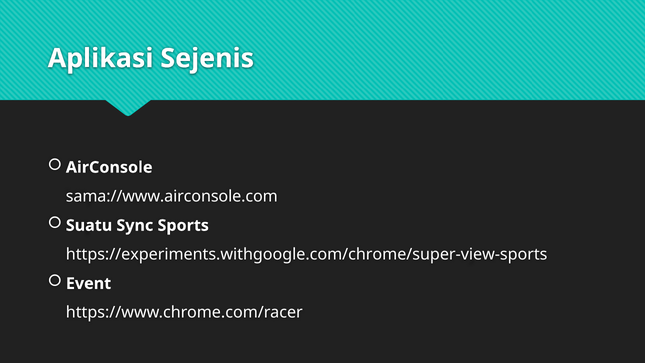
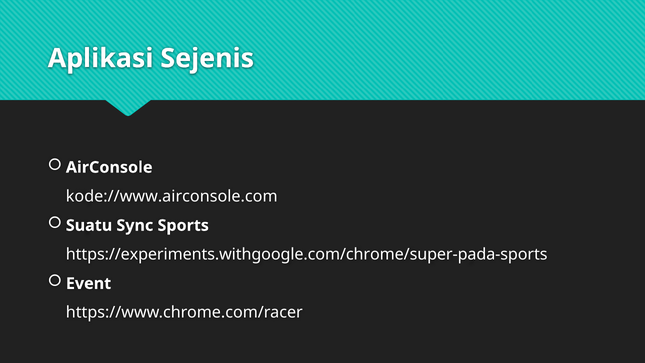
sama://www.airconsole.com: sama://www.airconsole.com -> kode://www.airconsole.com (172, 196)
https://experiments.withgoogle.com/chrome/super-view-sports: https://experiments.withgoogle.com/chrome/super-view-sports -> https://experiments.withgoogle.com/chrome/super-pada-sports (307, 254)
